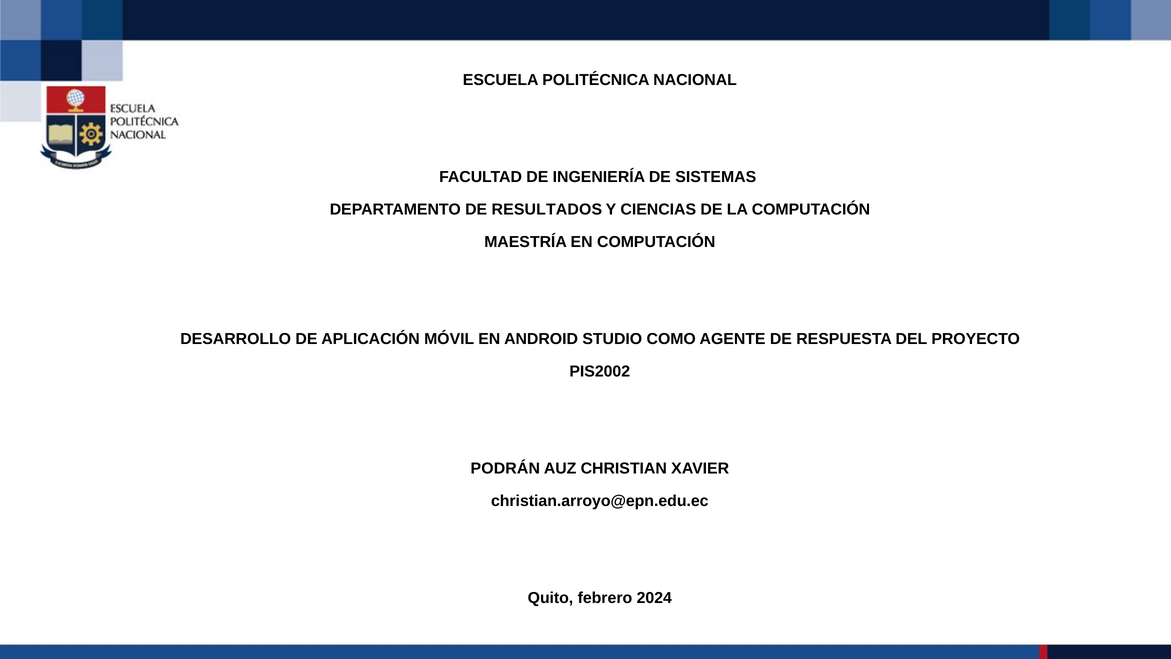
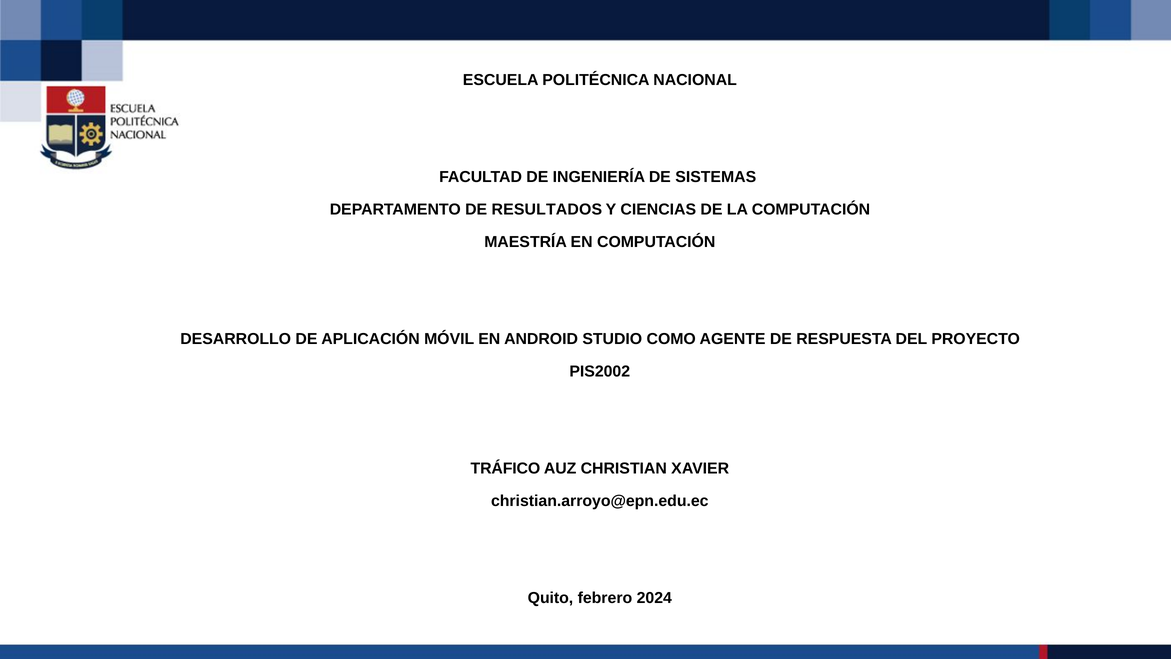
PODRÁN: PODRÁN -> TRÁFICO (505, 468)
